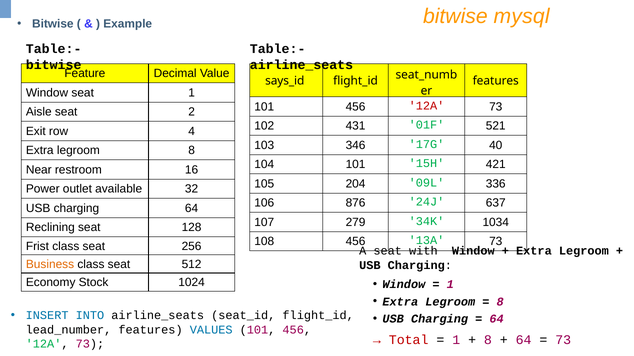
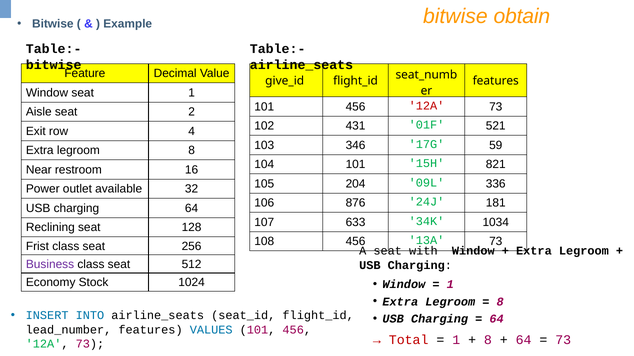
mysql: mysql -> obtain (522, 17)
says_id: says_id -> give_id (285, 81)
40: 40 -> 59 (496, 145)
421: 421 -> 821 (496, 165)
637: 637 -> 181 (496, 203)
279: 279 -> 633 (356, 223)
Business colour: orange -> purple (50, 265)
